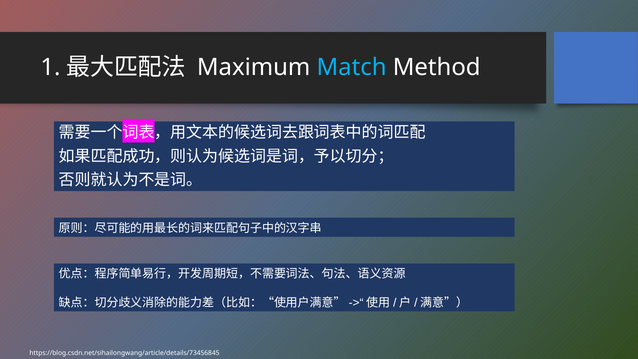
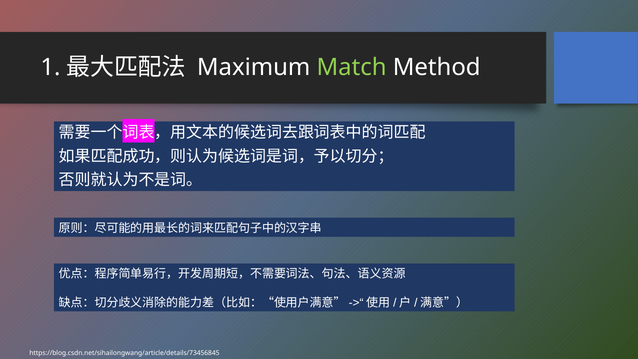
Match colour: light blue -> light green (352, 68)
